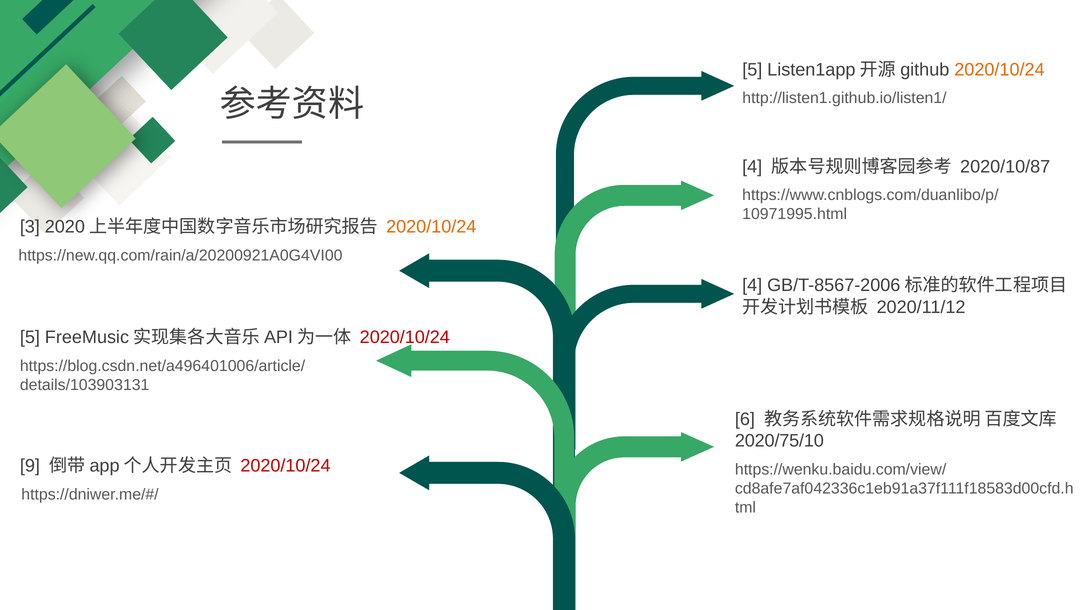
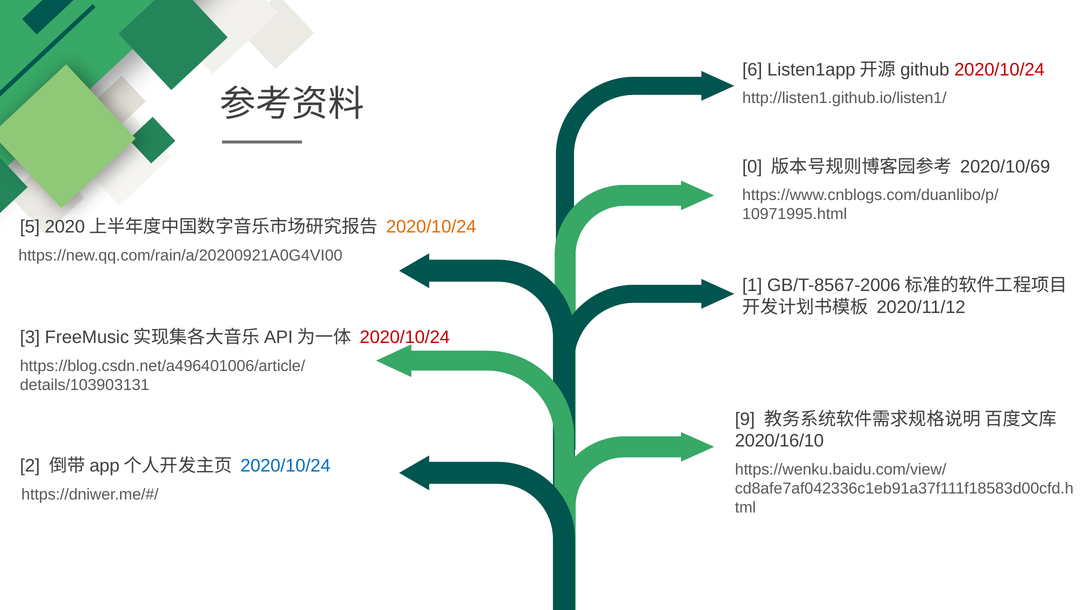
5: 5 -> 6 (752, 70)
2020/10/24 colour: orange -> red (999, 70)
4: 4 -> 0 (752, 167)
2020/10/87: 2020/10/87 -> 2020/10/69 (1005, 167)
3: 3 -> 5 (30, 227)
4: 4 -> 1 (752, 286)
5: 5 -> 3 (30, 338)
6: 6 -> 9 (745, 419)
2020/75/10: 2020/75/10 -> 2020/16/10 (779, 441)
9: 9 -> 2 (30, 466)
2020/10/24 colour: red -> blue (285, 466)
